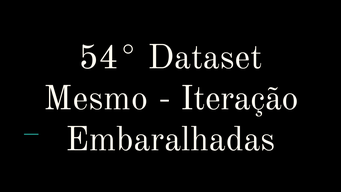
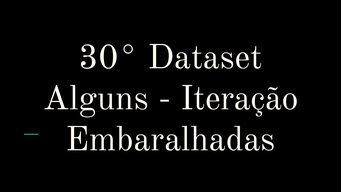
54°: 54° -> 30° (108, 57)
Mesmo: Mesmo -> Alguns (96, 98)
